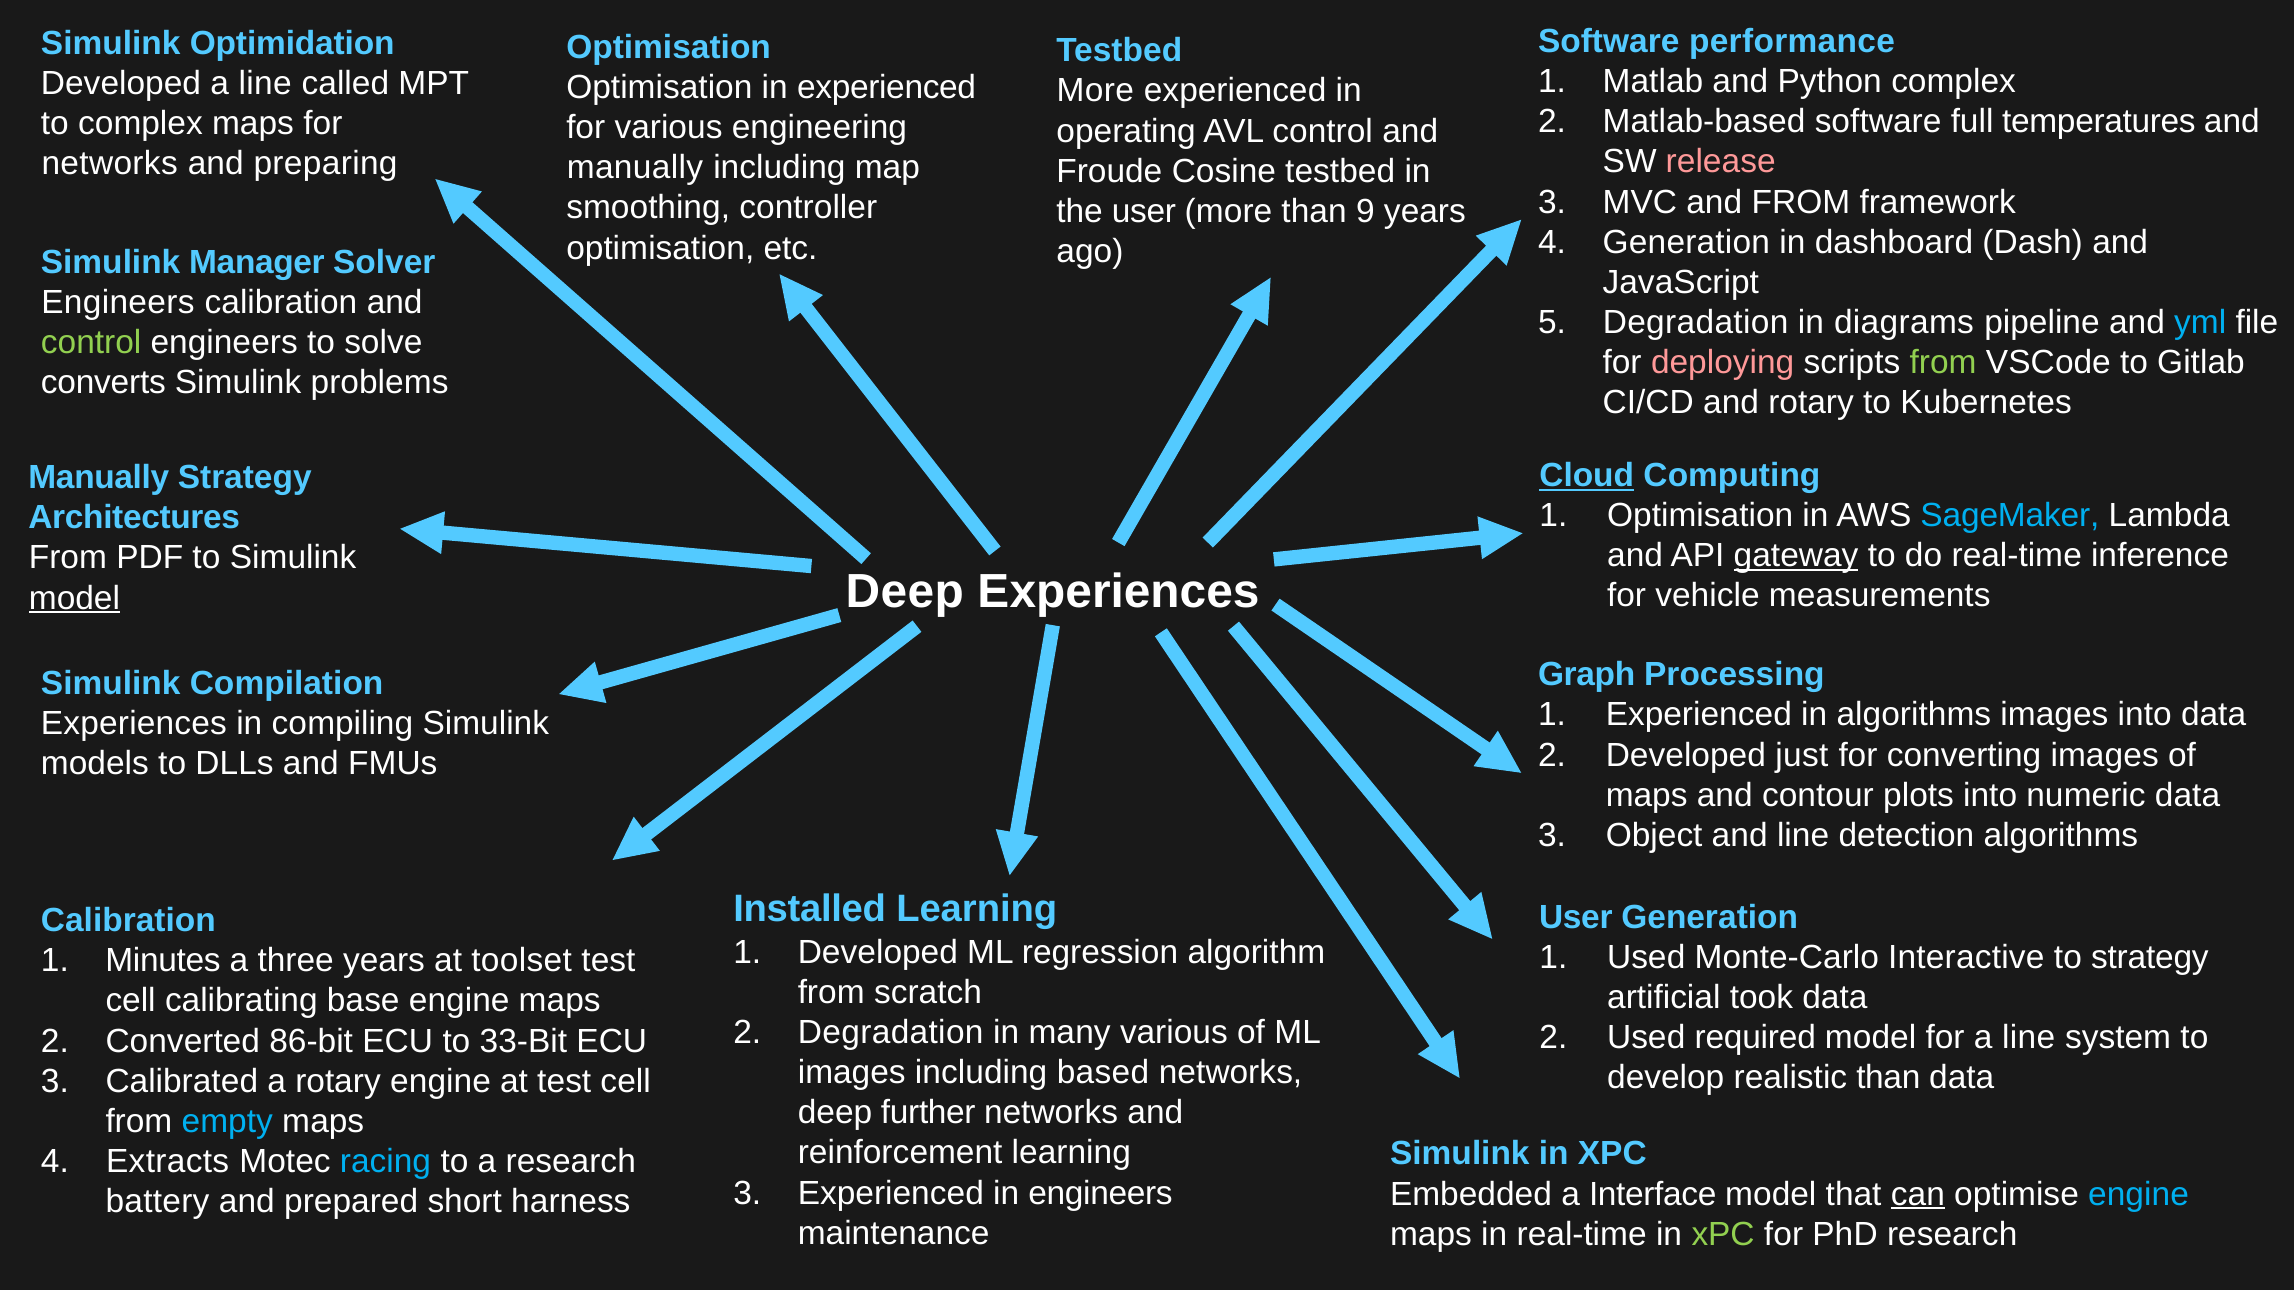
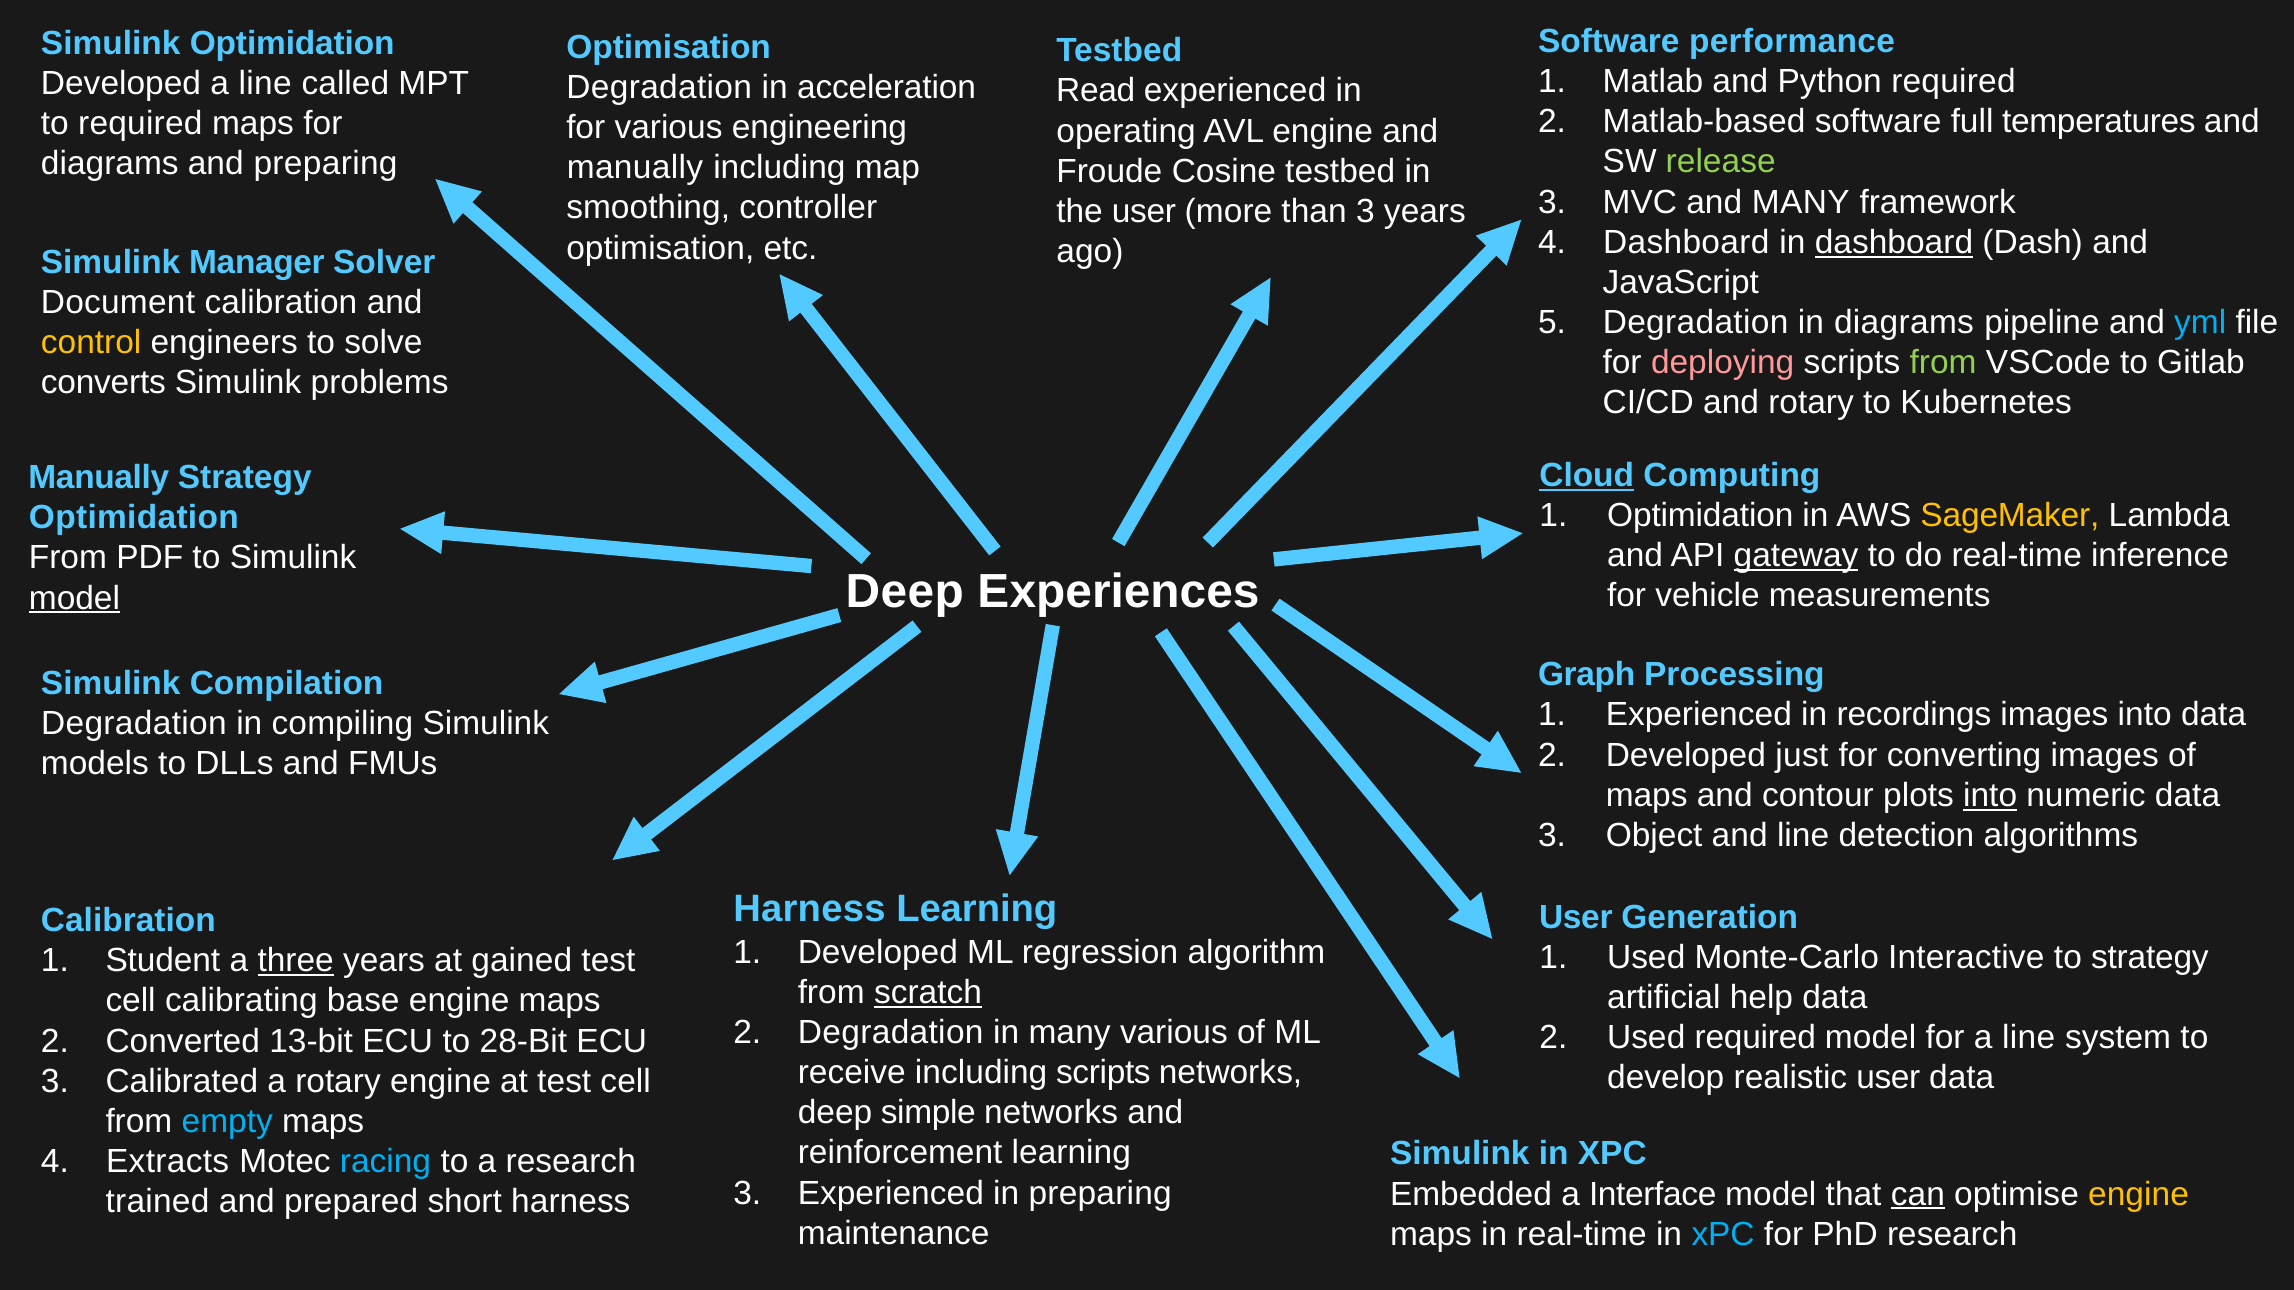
Python complex: complex -> required (1953, 82)
Optimisation: Optimisation -> Degradation (659, 87)
in experienced: experienced -> acceleration (886, 87)
More: More -> Read (1096, 91)
to complex: complex -> required (140, 123)
AVL control: control -> engine (1323, 131)
release colour: pink -> light green (1721, 162)
networks: networks -> diagrams (110, 164)
and FROM: FROM -> MANY (1801, 202)
than 9: 9 -> 3 (1365, 211)
Generation: Generation -> Dashboard (1686, 242)
dashboard underline: none -> present (1894, 242)
Engineers: Engineers -> Document (118, 302)
control colour: light green -> yellow (91, 342)
Optimisation: Optimisation -> Optimidation (1700, 516)
SageMaker colour: light blue -> yellow (2010, 516)
Architectures: Architectures -> Optimidation (134, 518)
in algorithms: algorithms -> recordings (1914, 715)
Experiences: Experiences -> Degradation (134, 724)
into underline: none -> present (1990, 795)
Installed: Installed -> Harness (809, 910)
Minutes: Minutes -> Student (163, 961)
three underline: none -> present (296, 961)
toolset: toolset -> gained (522, 961)
scratch underline: none -> present (928, 992)
took: took -> help (1761, 998)
86-bit: 86-bit -> 13-bit (311, 1041)
33-Bit: 33-Bit -> 28-Bit (523, 1041)
images: images -> receive (852, 1073)
including based: based -> scripts (1103, 1073)
realistic than: than -> user (1888, 1078)
further: further -> simple (928, 1113)
in engineers: engineers -> preparing (1100, 1193)
engine colour: light blue -> yellow (2138, 1194)
battery: battery -> trained (158, 1202)
xPC colour: light green -> light blue (1723, 1235)
